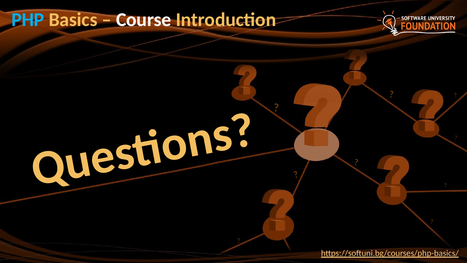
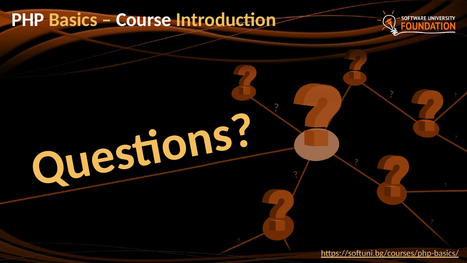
PHP colour: light blue -> white (28, 20)
